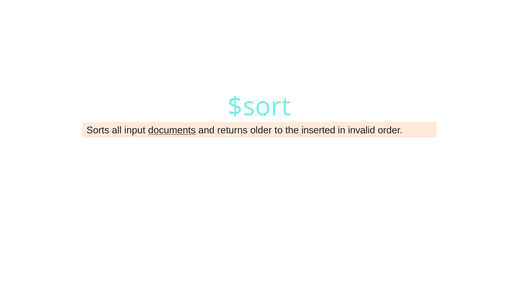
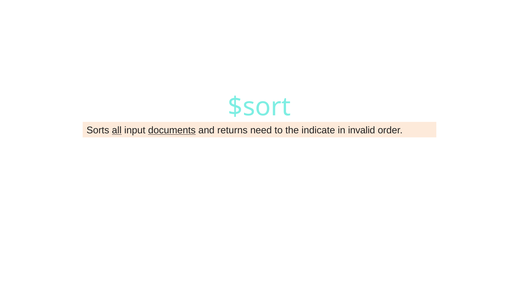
all underline: none -> present (117, 130)
older: older -> need (261, 130)
inserted: inserted -> indicate (318, 130)
